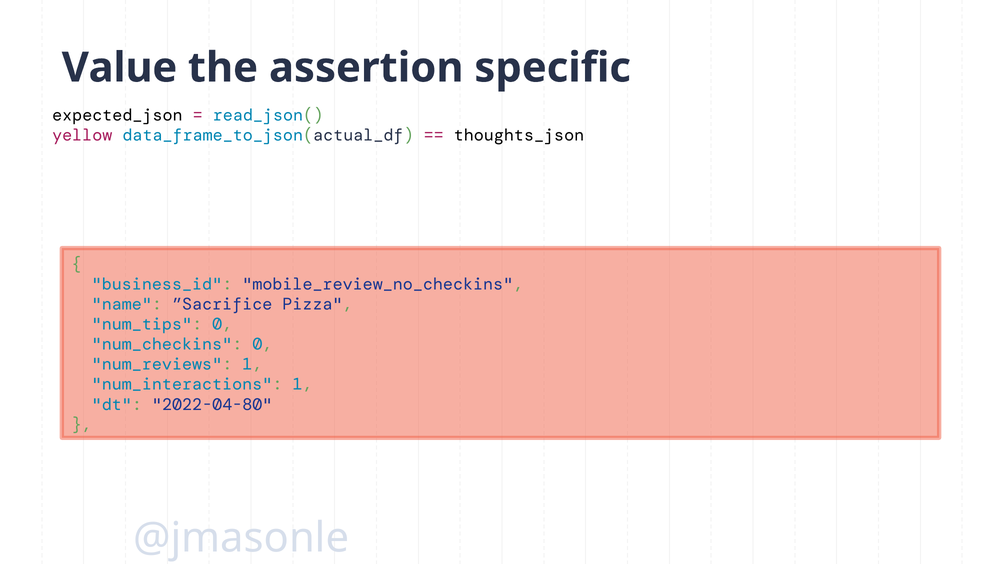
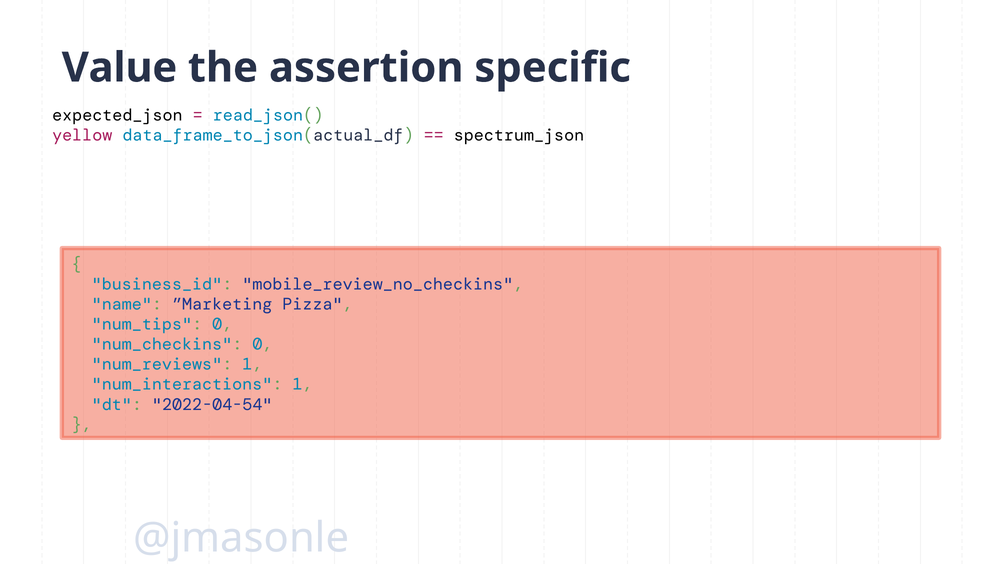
thoughts_json: thoughts_json -> spectrum_json (519, 135)
”Sacrifice: ”Sacrifice -> ”Marketing (222, 305)
2022-04-80: 2022-04-80 -> 2022-04-54 (212, 405)
